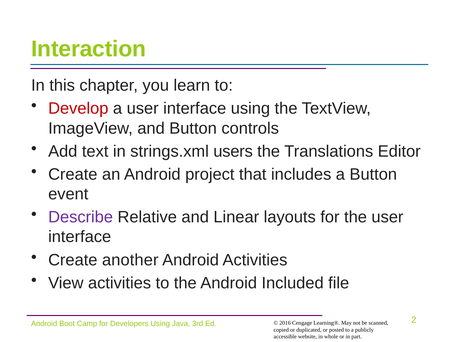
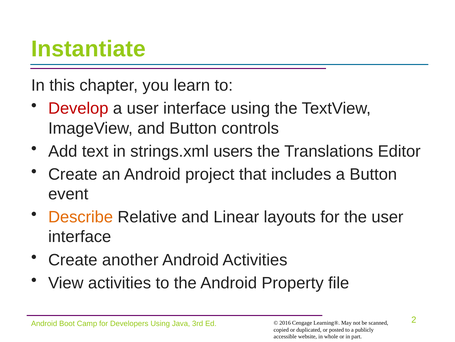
Interaction: Interaction -> Instantiate (88, 49)
Describe colour: purple -> orange (81, 217)
Included: Included -> Property (293, 282)
